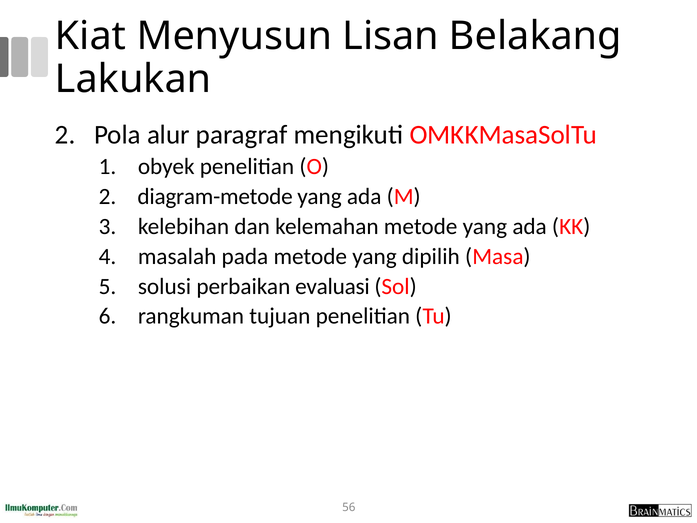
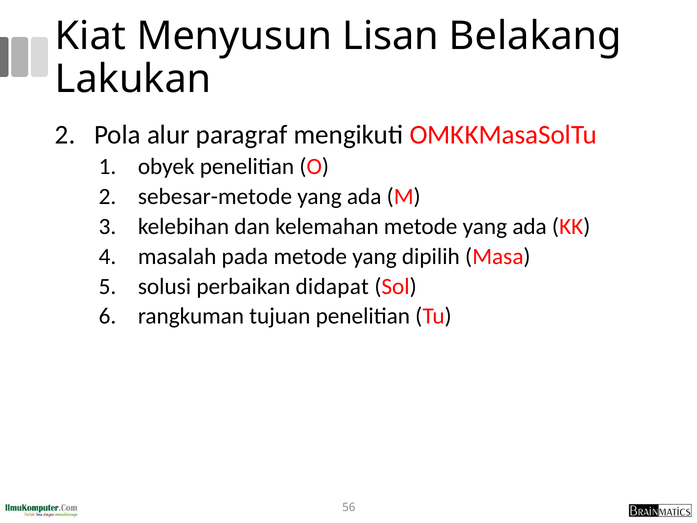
diagram-metode: diagram-metode -> sebesar-metode (215, 196)
evaluasi: evaluasi -> didapat (332, 286)
